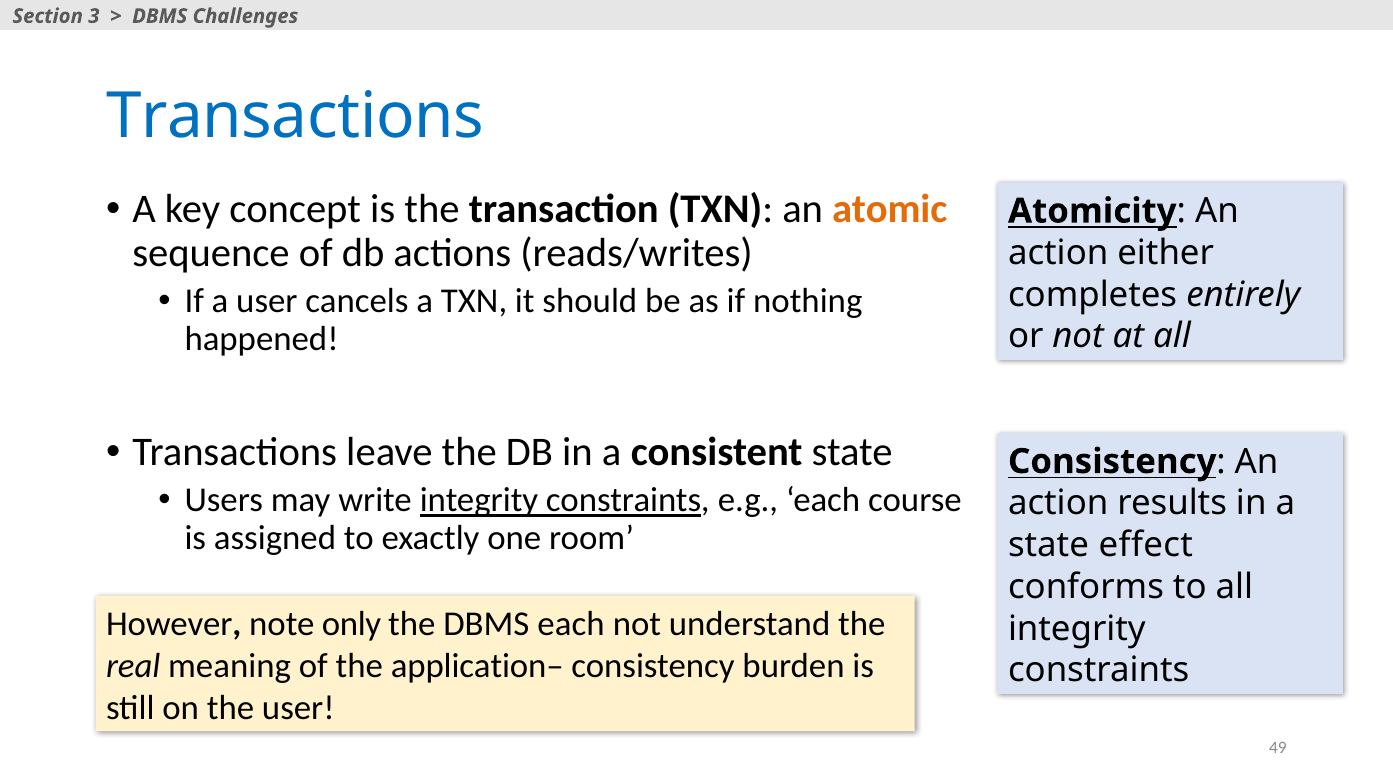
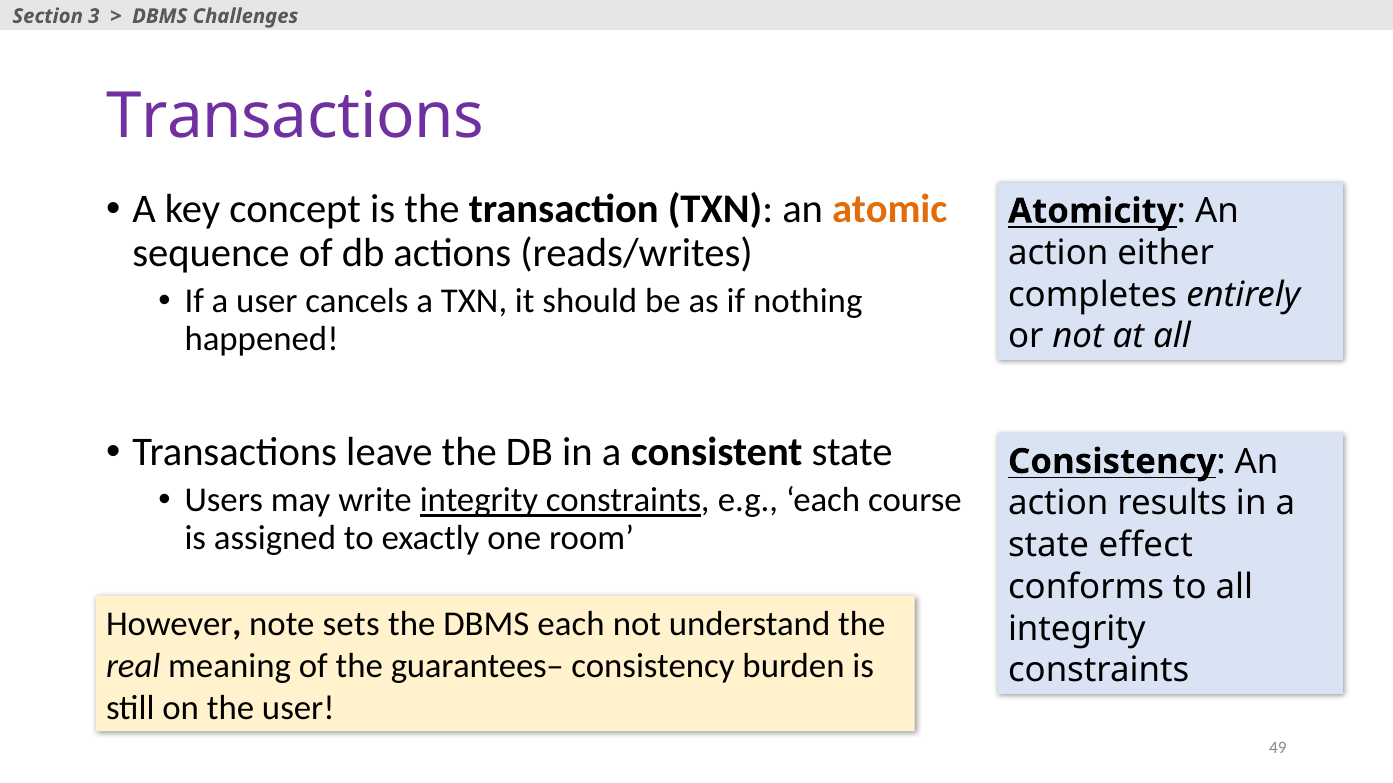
Transactions colour: blue -> purple (295, 117)
only: only -> sets (351, 624)
application–: application– -> guarantees– (477, 666)
